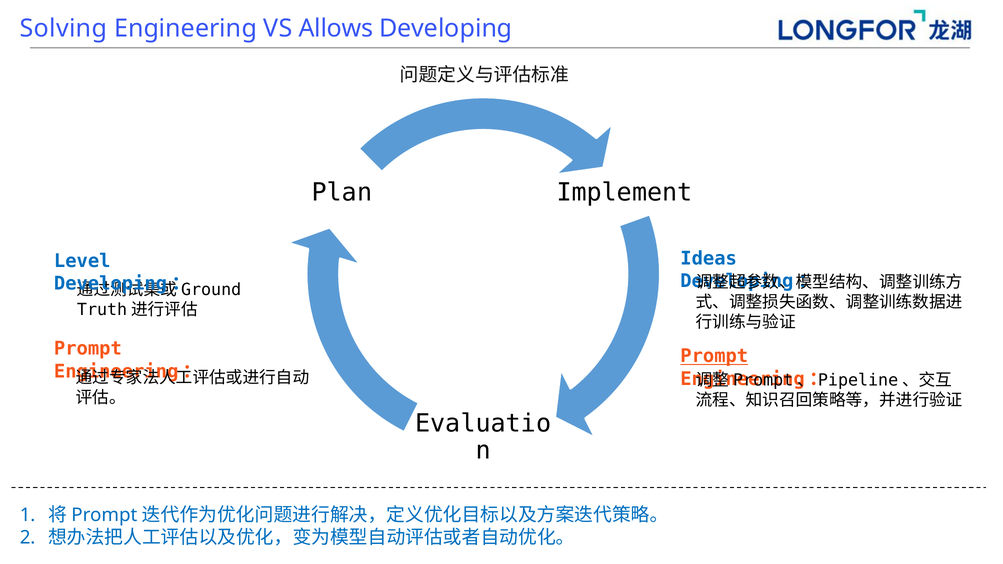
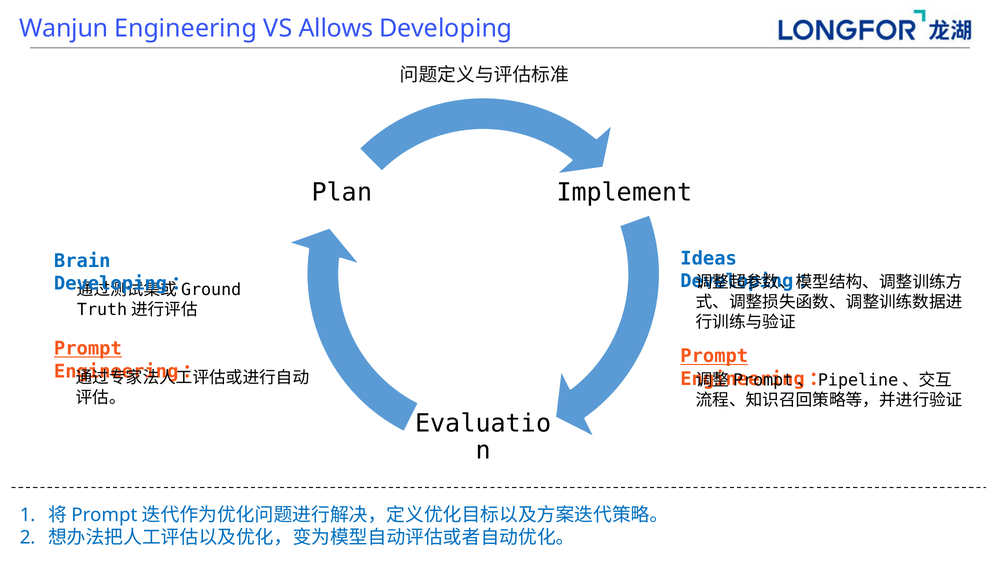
Solving: Solving -> Wanjun (64, 29)
Level: Level -> Brain (82, 261)
Prompt underline: none -> present (88, 349)
